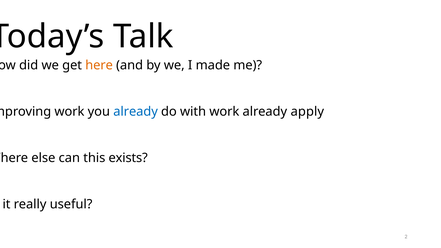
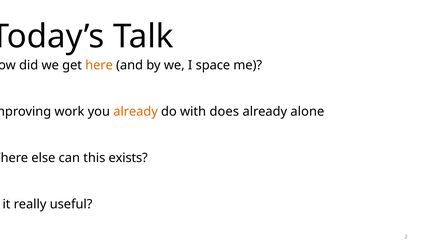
made: made -> space (213, 65)
already colour: blue -> orange (136, 112)
with work: work -> does (224, 112)
apply: apply -> alone (307, 112)
